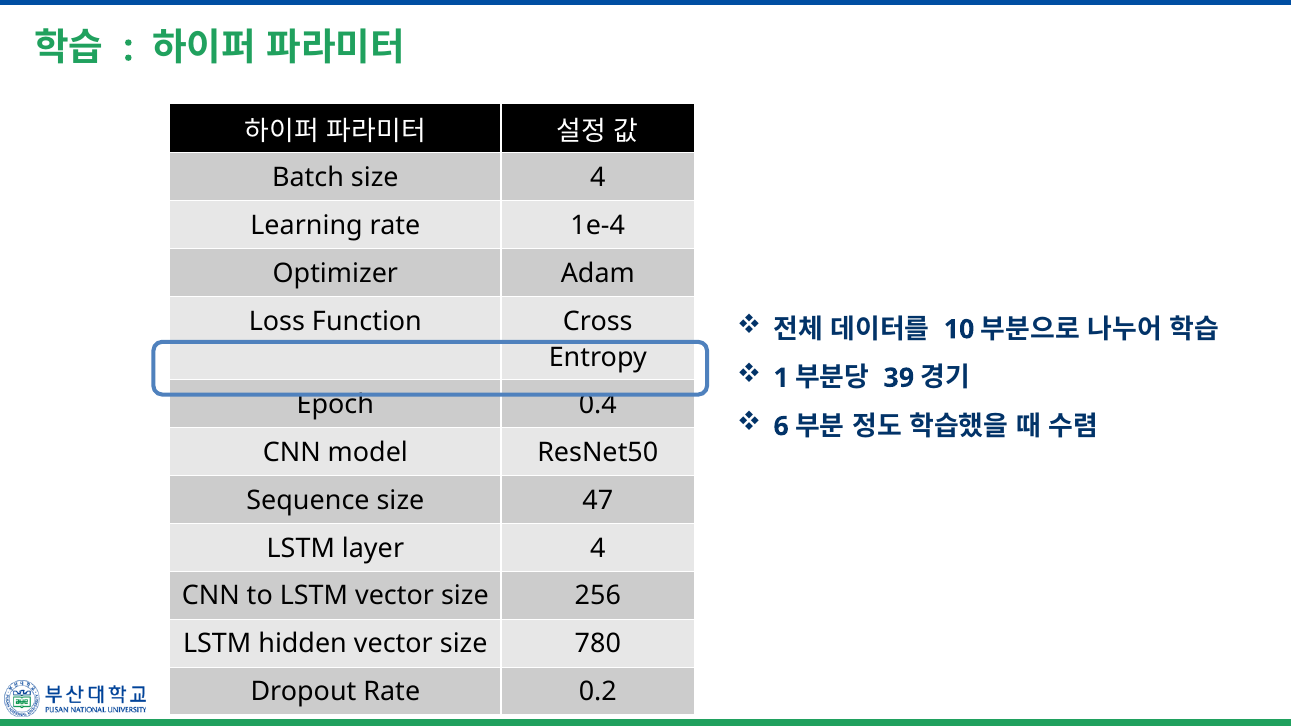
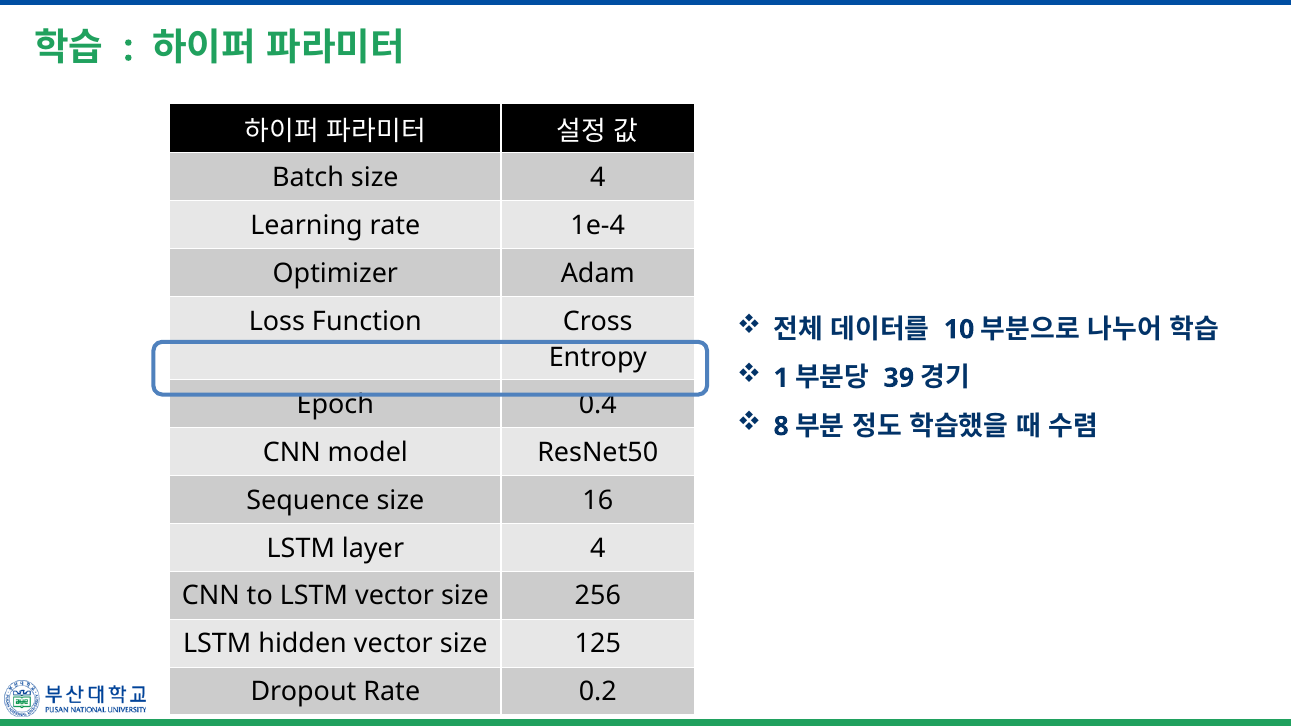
6: 6 -> 8 (781, 426)
47: 47 -> 16 (598, 500)
780: 780 -> 125 (598, 644)
